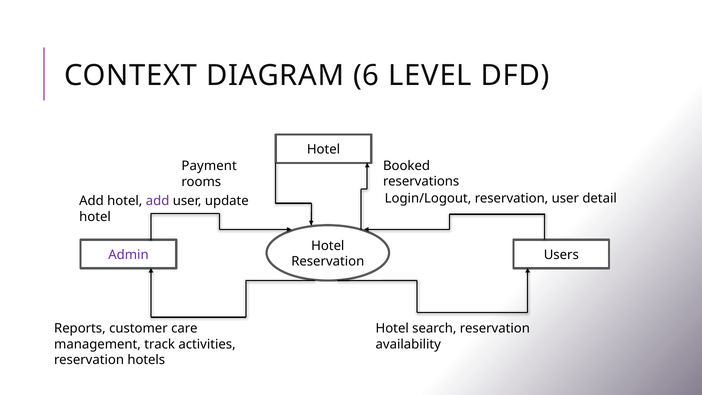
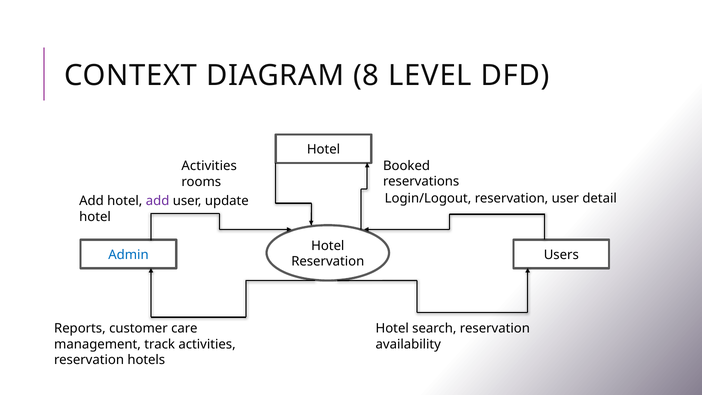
6: 6 -> 8 (366, 76)
Payment: Payment -> Activities (209, 166)
Admin colour: purple -> blue (128, 255)
